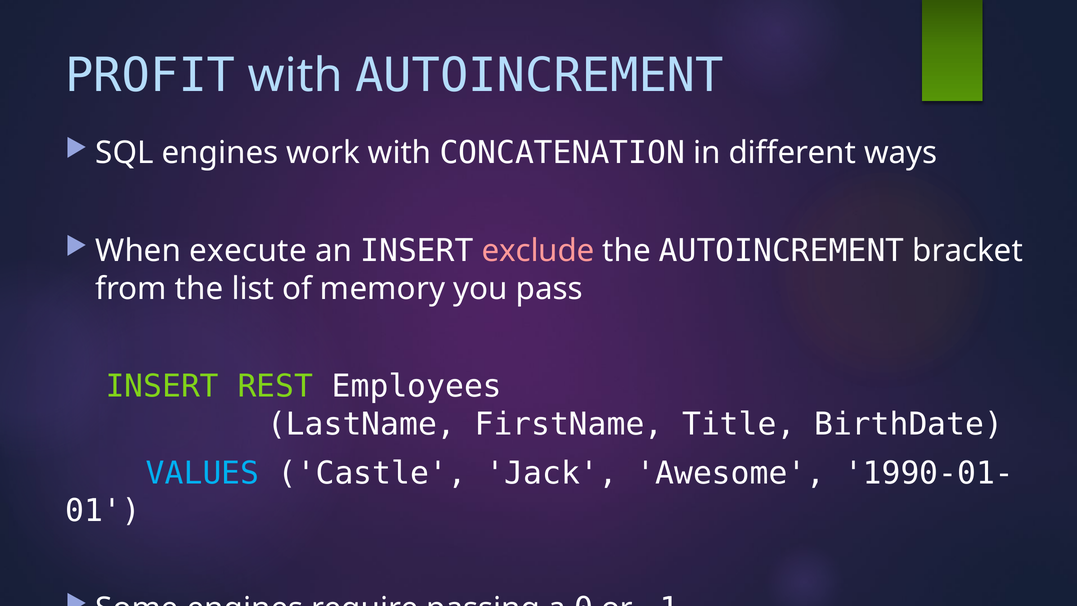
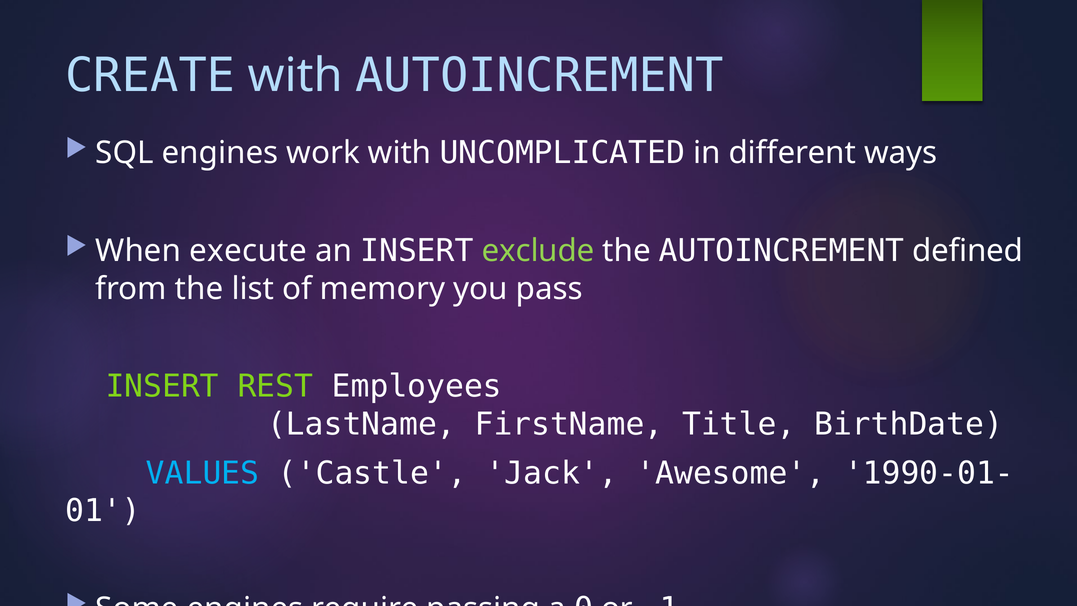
PROFIT: PROFIT -> CREATE (150, 76)
CONCATENATION: CONCATENATION -> UNCOMPLICATED (562, 153)
exclude colour: pink -> light green (538, 251)
bracket: bracket -> defined (968, 251)
